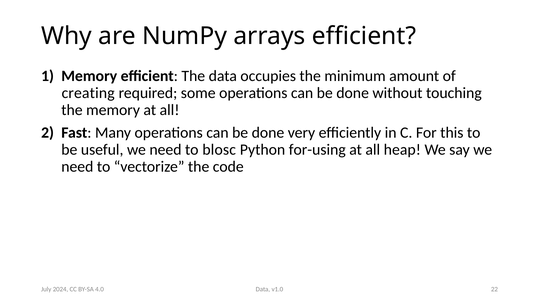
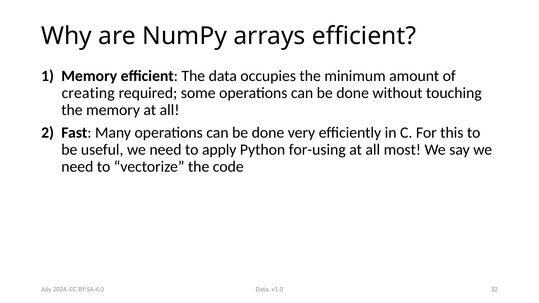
blosc: blosc -> apply (219, 150)
heap: heap -> most (402, 150)
